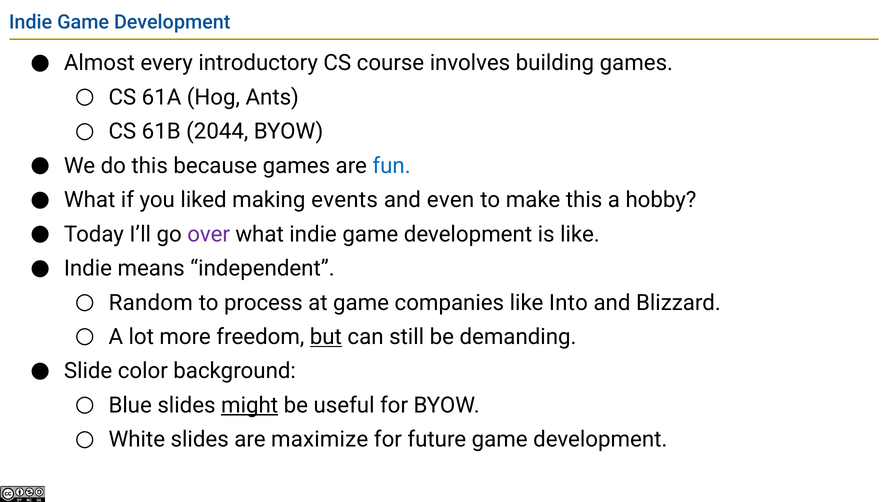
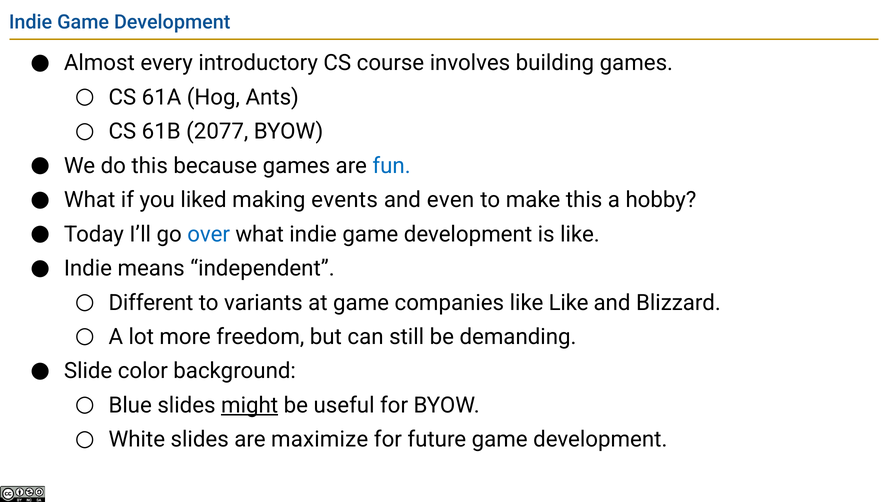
2044: 2044 -> 2077 (217, 131)
over colour: purple -> blue (209, 234)
Random: Random -> Different (151, 303)
process: process -> variants (263, 303)
like Into: Into -> Like (569, 303)
but underline: present -> none (326, 337)
